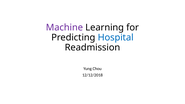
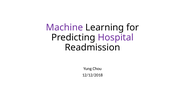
Hospital colour: blue -> purple (116, 38)
